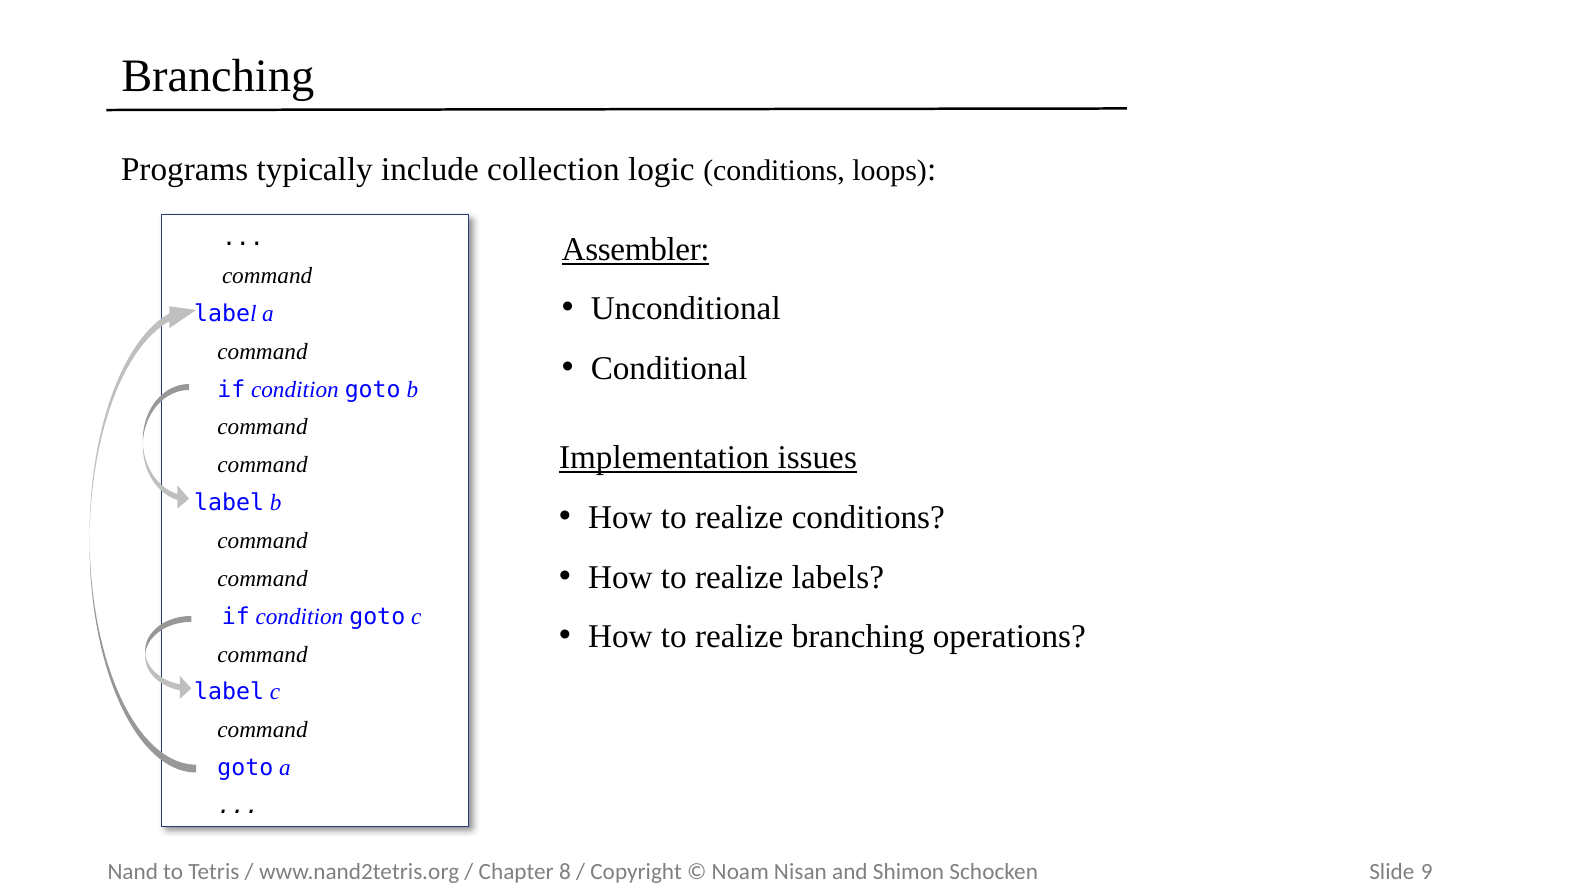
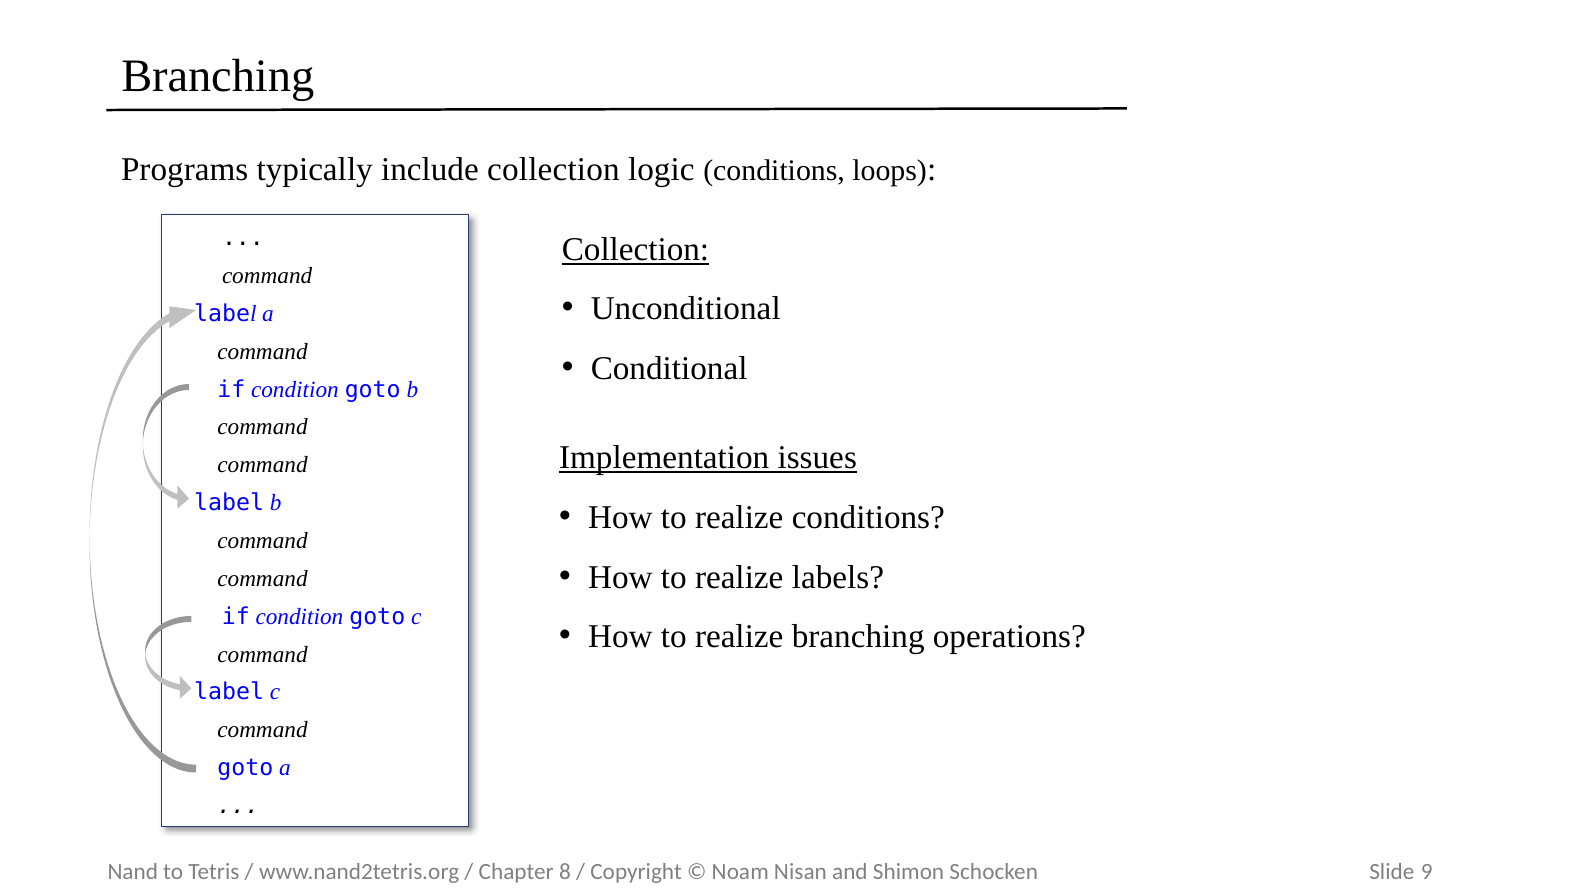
Assembler: Assembler -> Collection (635, 249)
